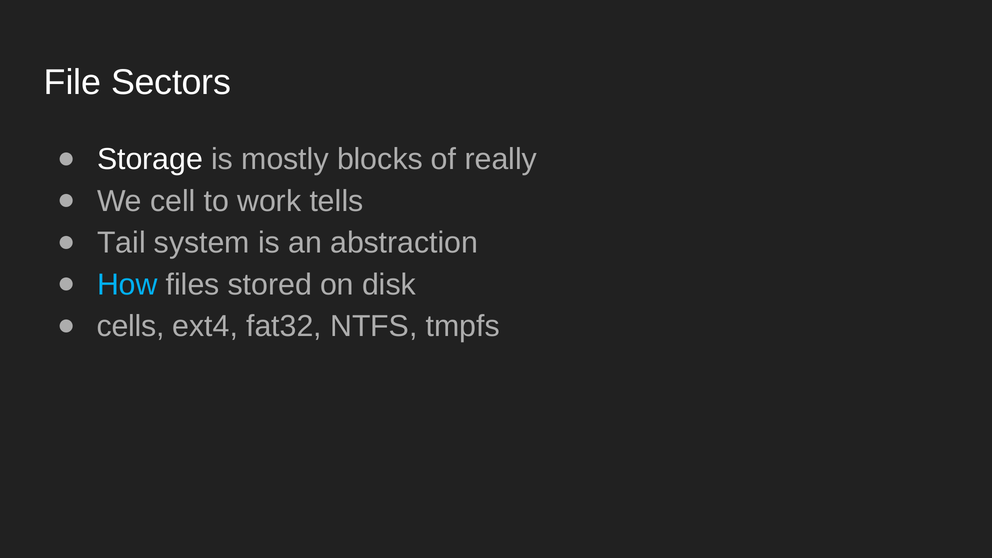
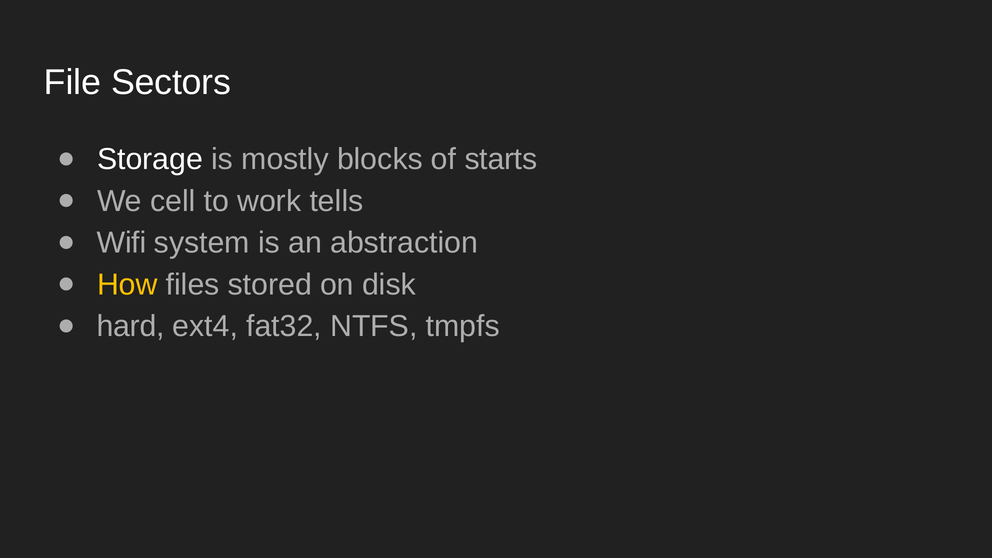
really: really -> starts (501, 159)
Tail: Tail -> Wifi (122, 243)
How colour: light blue -> yellow (127, 285)
cells: cells -> hard (131, 326)
